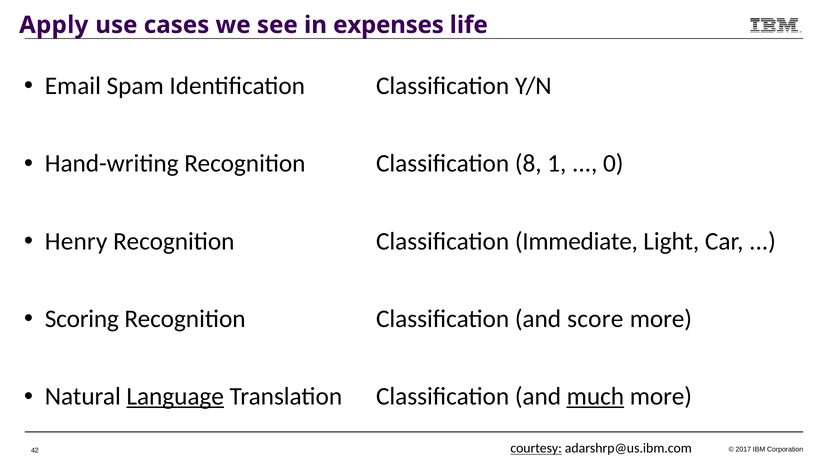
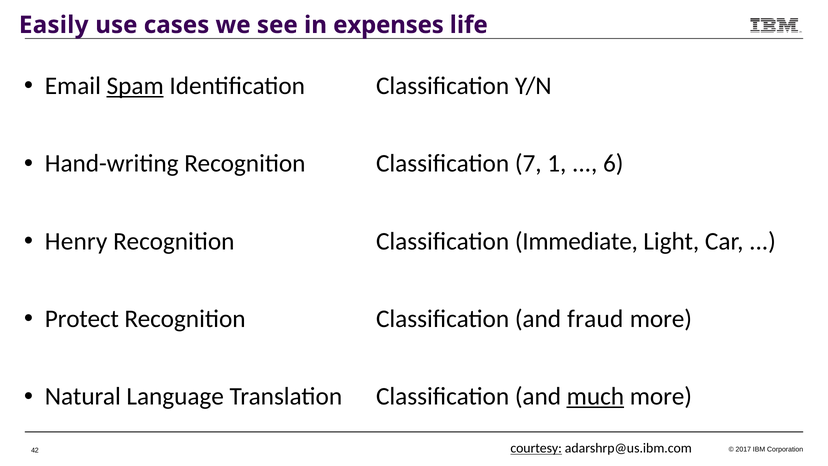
Apply: Apply -> Easily (54, 25)
Spam underline: none -> present (135, 86)
8: 8 -> 7 (528, 164)
0: 0 -> 6 (613, 164)
Scoring: Scoring -> Protect (82, 319)
score: score -> fraud (595, 319)
Language underline: present -> none (175, 396)
